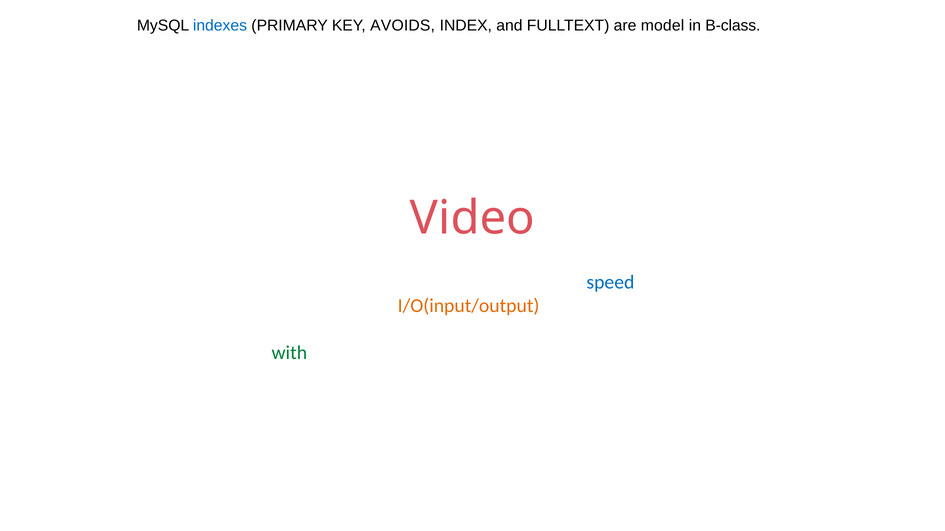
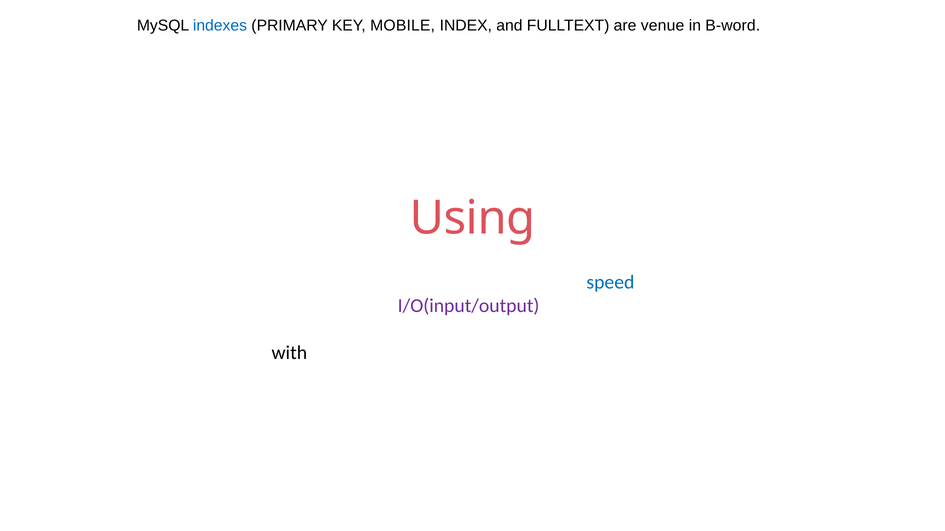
AVOIDS: AVOIDS -> MOBILE (403, 26)
model: model -> venue (663, 26)
B-class: B-class -> B-word (733, 26)
Video: Video -> Using (473, 218)
I/O(input/output colour: orange -> purple (469, 306)
with colour: green -> black (289, 353)
